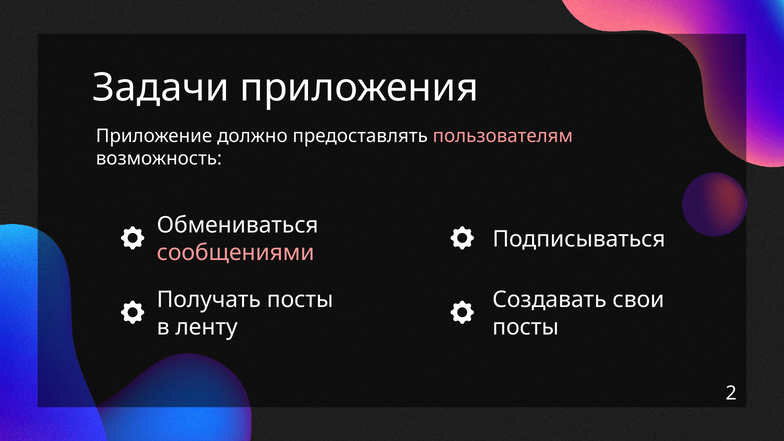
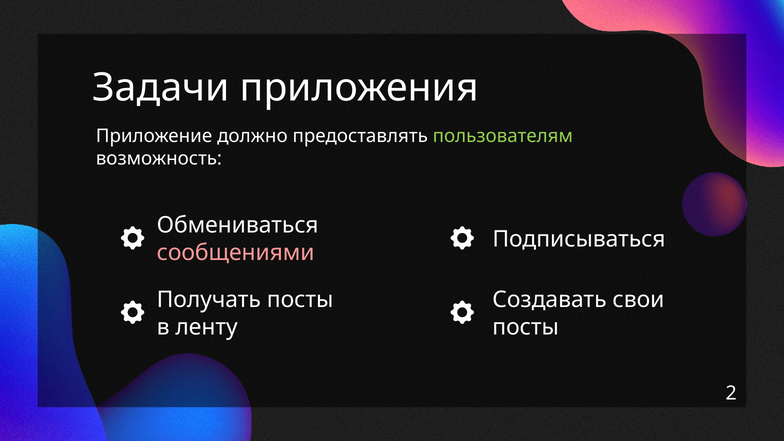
пользователям colour: pink -> light green (503, 136)
